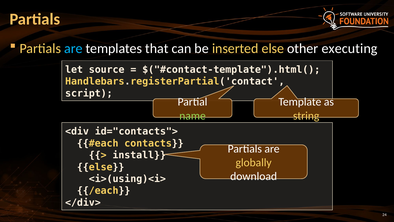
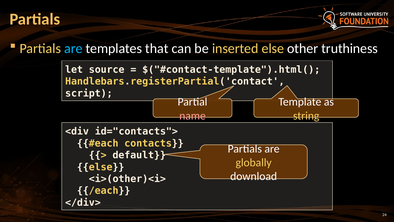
executing: executing -> truthiness (350, 49)
name colour: light green -> pink (193, 116)
install: install -> default (139, 155)
<i>(using)<i>: <i>(using)<i> -> <i>(other)<i> (127, 179)
